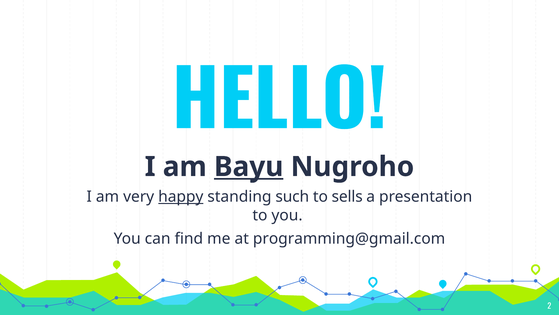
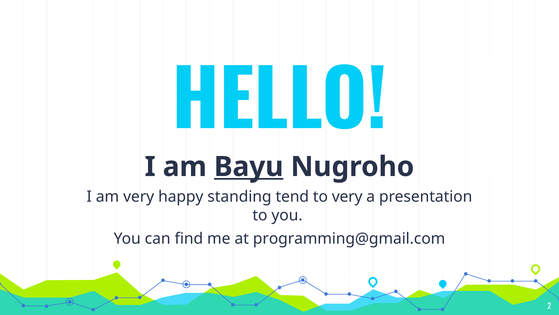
happy underline: present -> none (181, 196)
such: such -> tend (292, 196)
to sells: sells -> very (347, 196)
